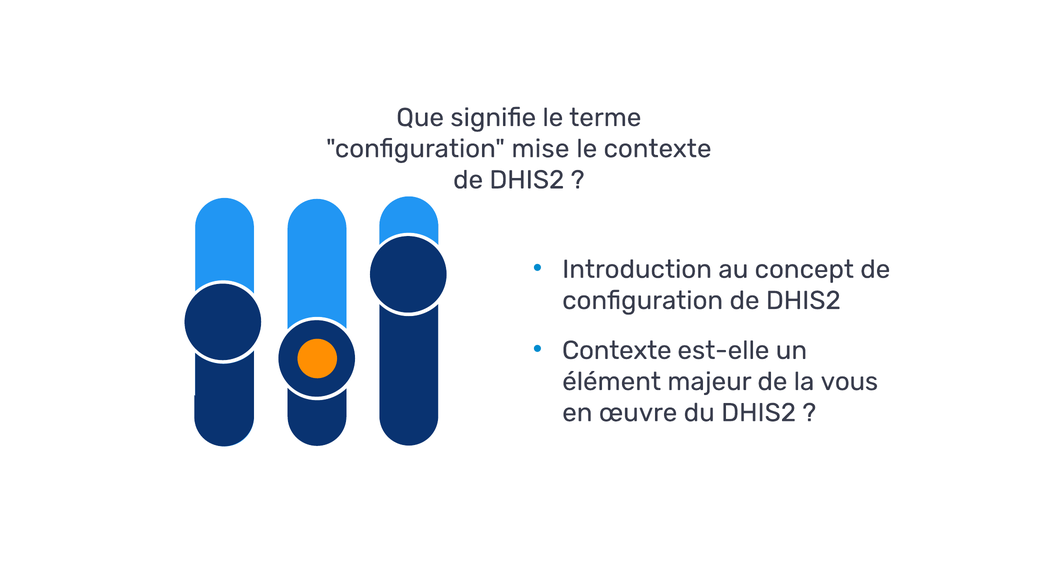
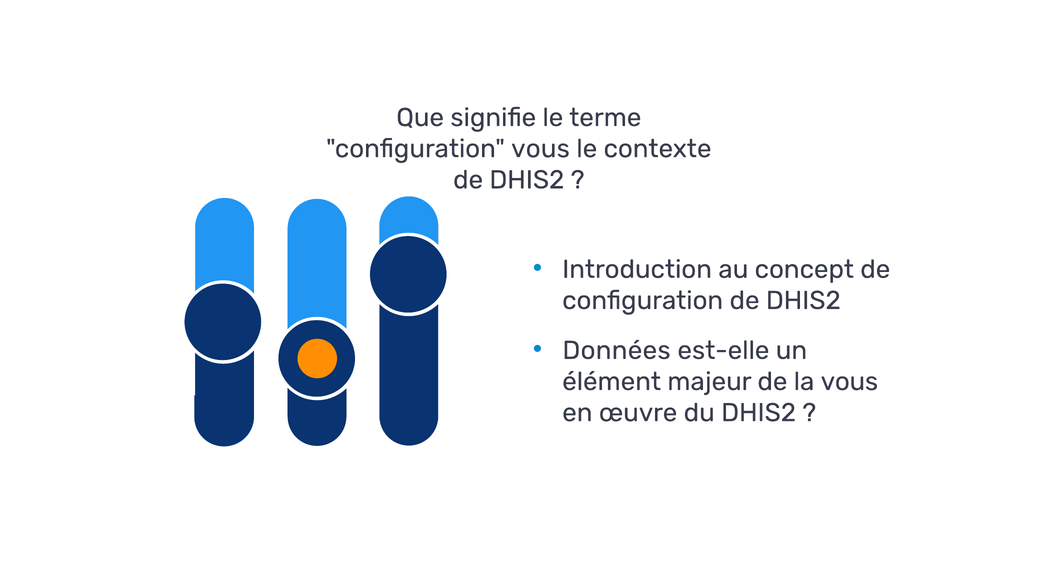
configuration mise: mise -> vous (541, 149)
Contexte: Contexte -> Données (617, 351)
